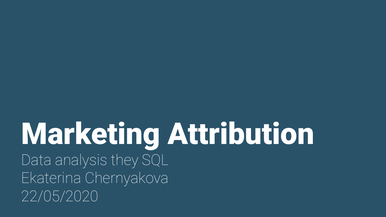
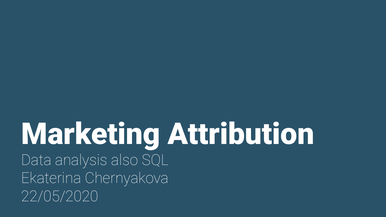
they: they -> also (125, 160)
